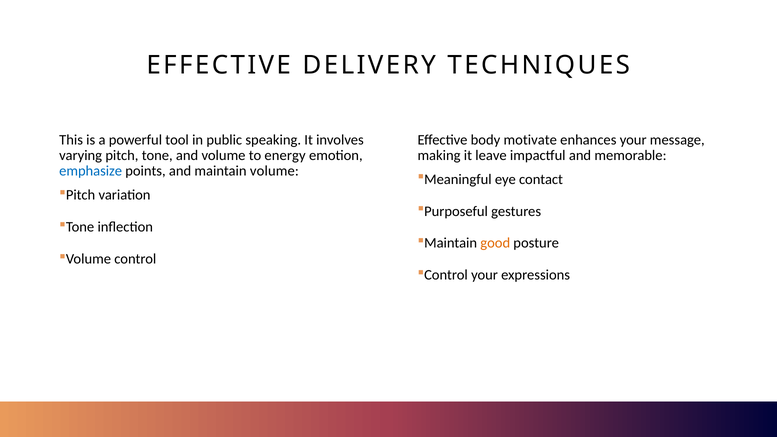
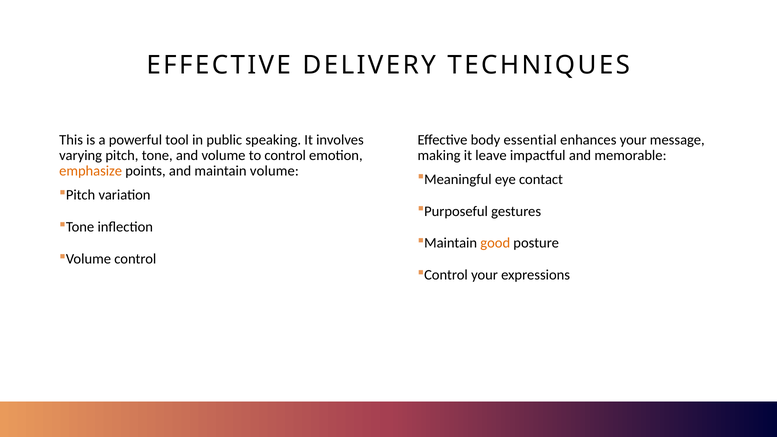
motivate: motivate -> essential (530, 140)
to energy: energy -> control (285, 155)
emphasize colour: blue -> orange (91, 171)
